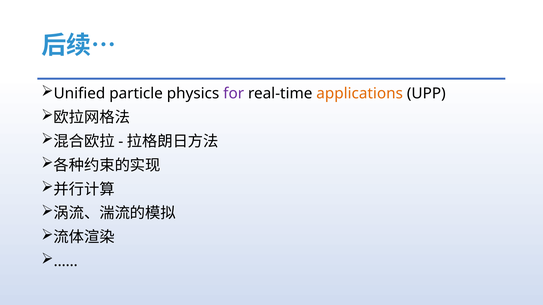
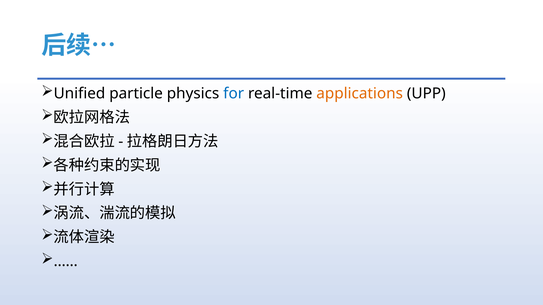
for colour: purple -> blue (234, 94)
